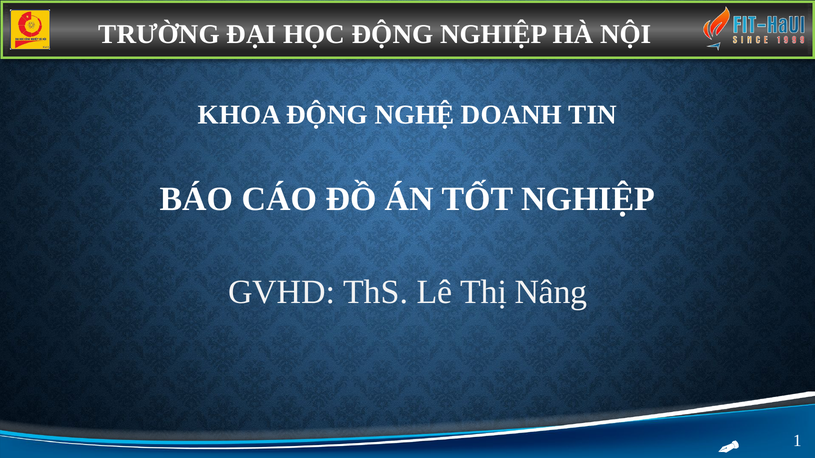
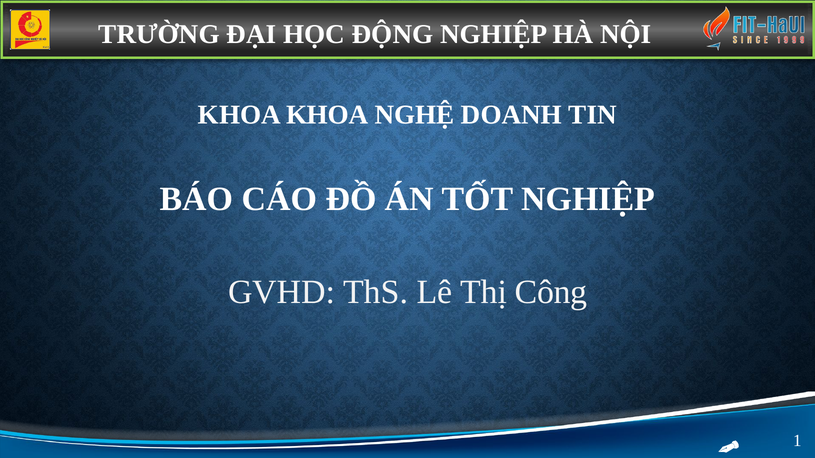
KHOA ĐỘNG: ĐỘNG -> KHOA (327, 115)
Nâng: Nâng -> Công (551, 292)
